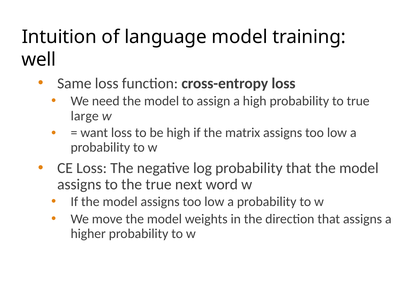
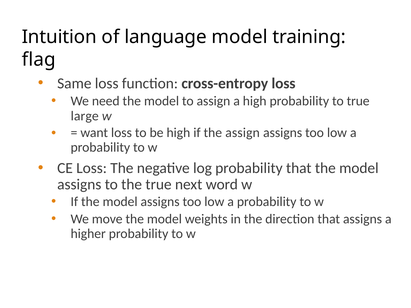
well: well -> flag (39, 60)
the matrix: matrix -> assign (243, 133)
